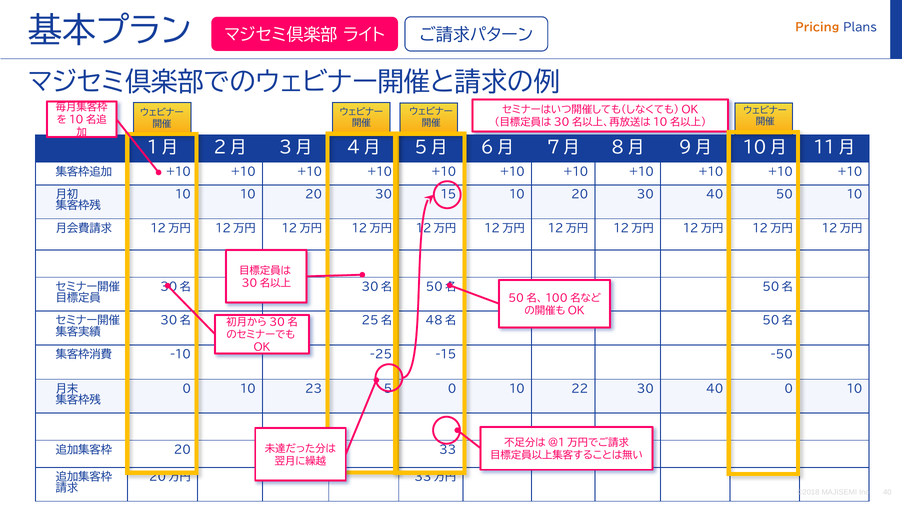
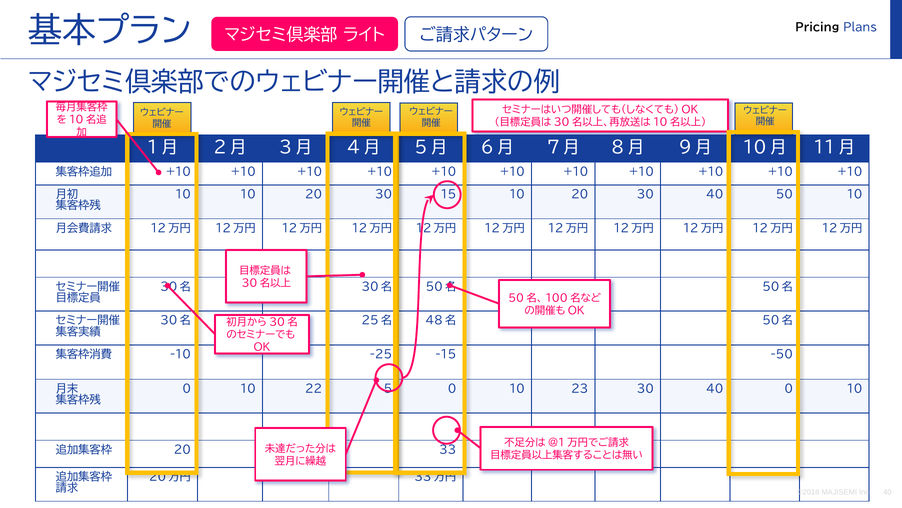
Pricing colour: orange -> black (817, 27)
23: 23 -> 22 (314, 388)
22: 22 -> 23 (580, 388)
